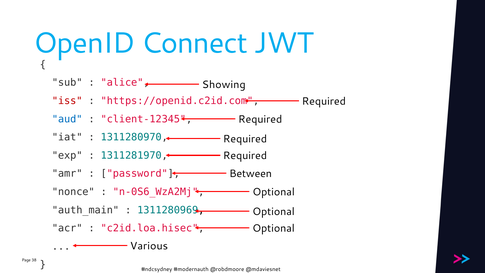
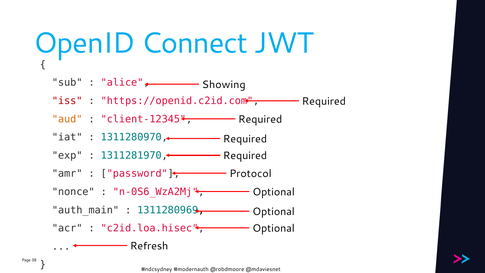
aud colour: blue -> orange (67, 119)
Between: Between -> Protocol (250, 174)
Various: Various -> Refresh (149, 246)
